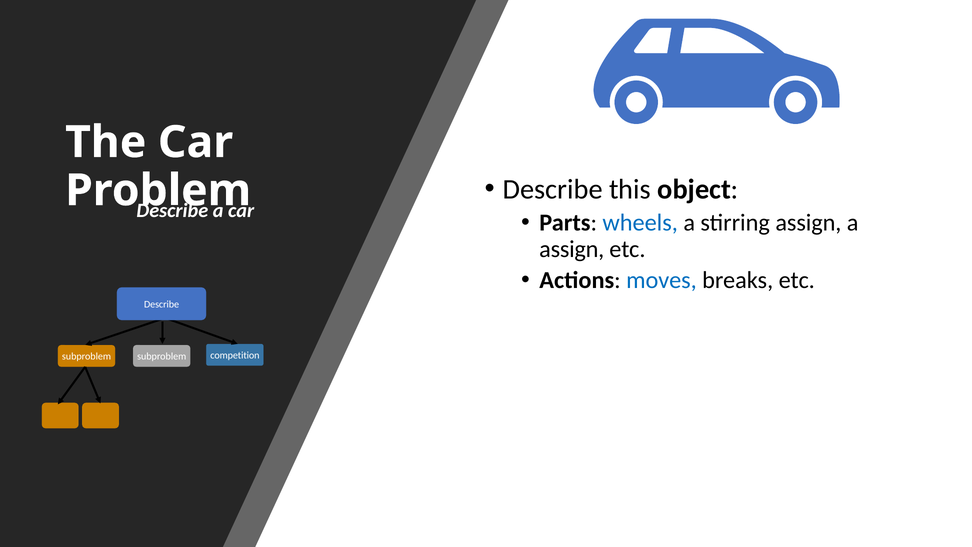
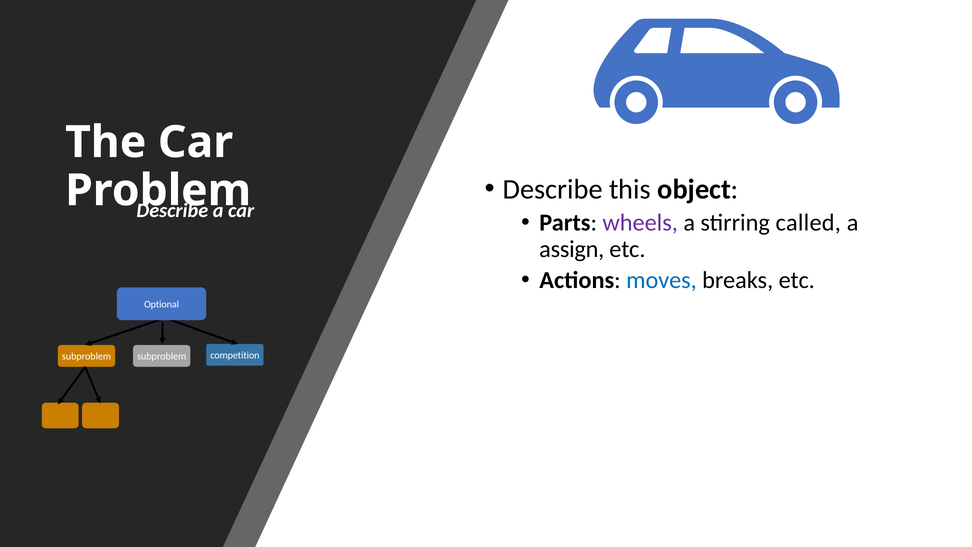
wheels colour: blue -> purple (640, 223)
stirring assign: assign -> called (808, 223)
Describe: Describe -> Optional (162, 304)
